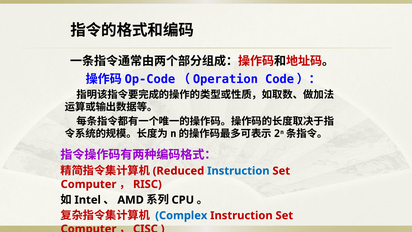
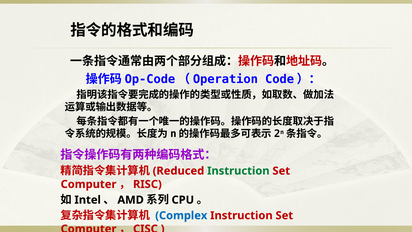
Instruction colour: blue -> green (238, 171)
